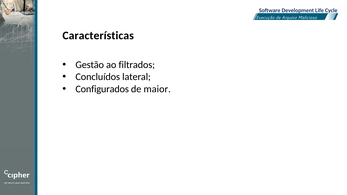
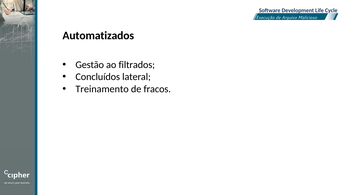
Características: Características -> Automatizados (98, 36)
Configurados: Configurados -> Treinamento (102, 89)
maior: maior -> fracos (157, 89)
